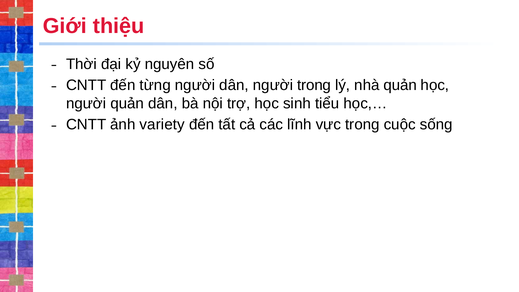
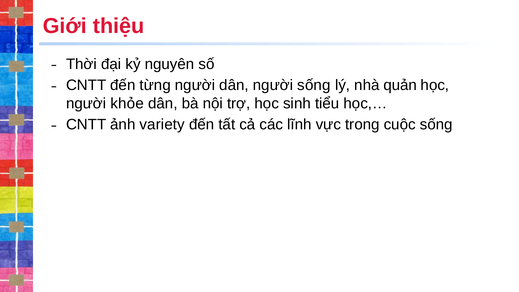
người trong: trong -> sống (314, 85)
người quản: quản -> khỏe (127, 103)
